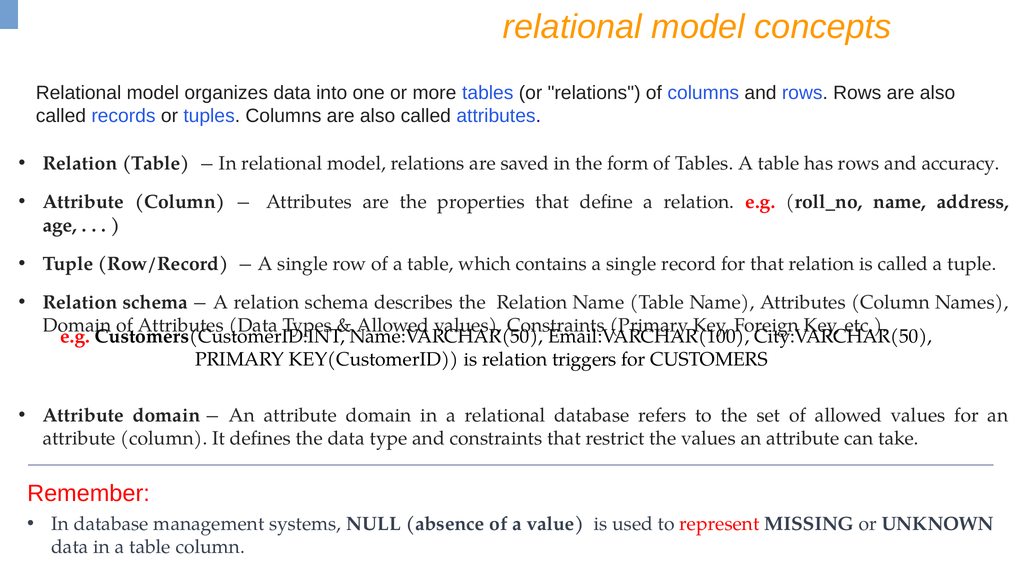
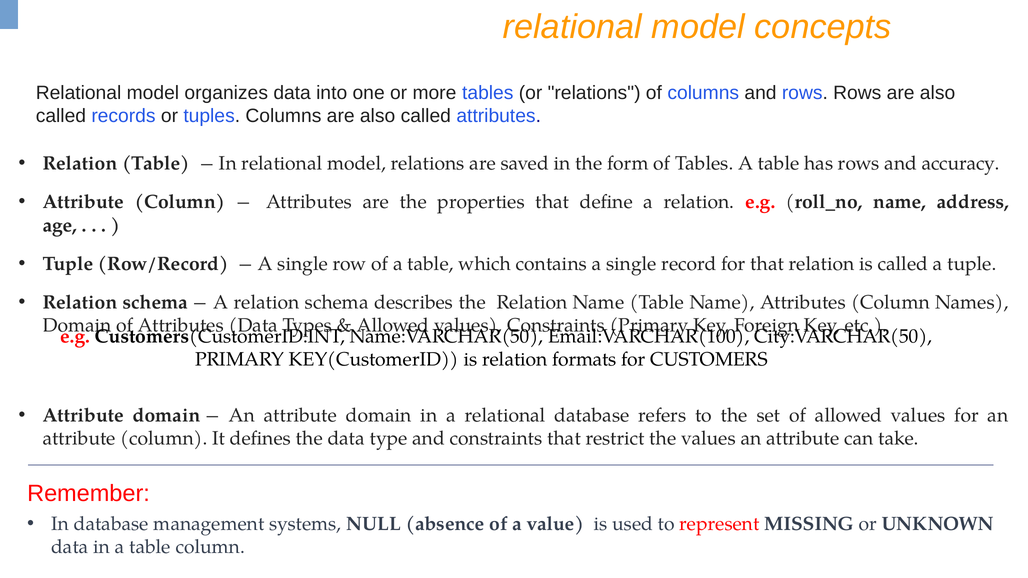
triggers: triggers -> formats (584, 359)
